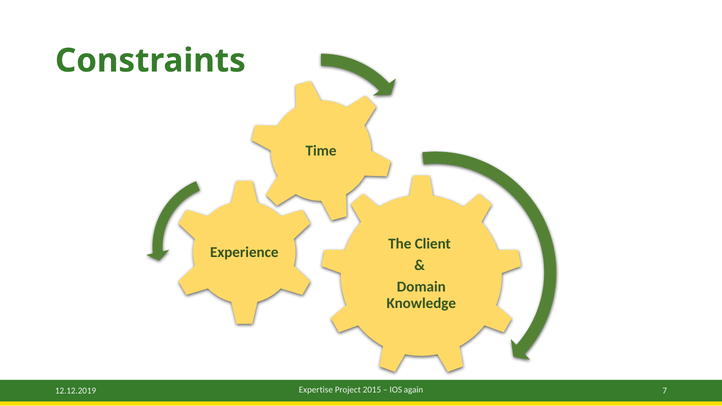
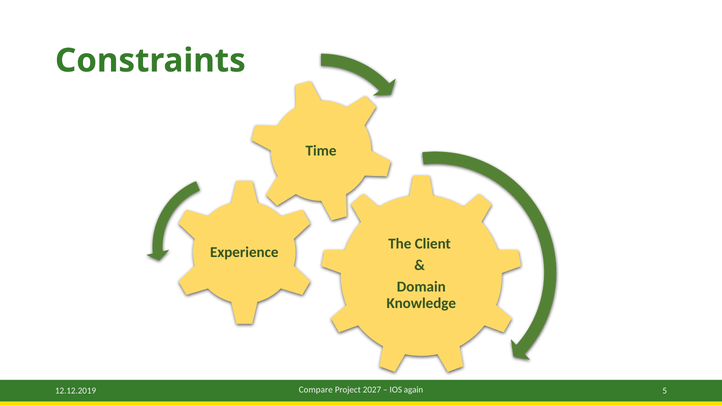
Expertise: Expertise -> Compare (316, 390)
2015: 2015 -> 2027 (372, 390)
7: 7 -> 5 (665, 391)
